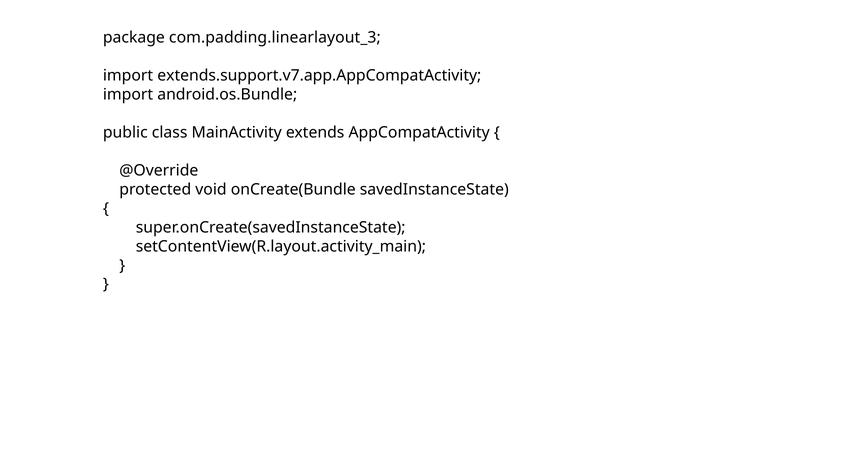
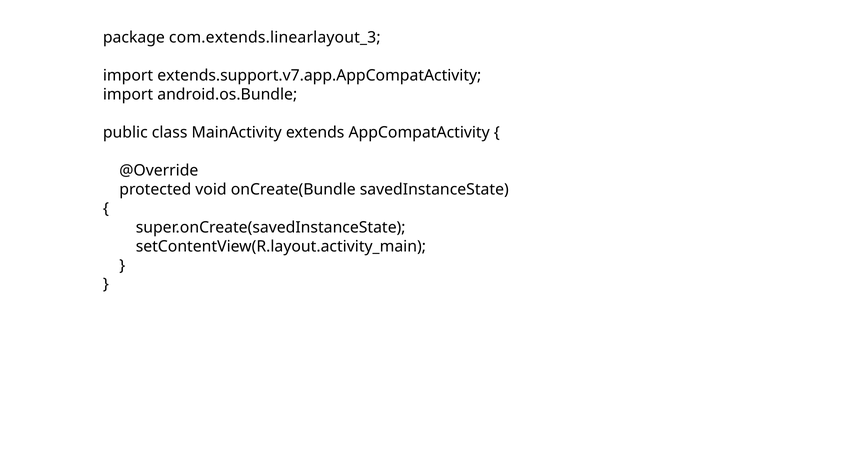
com.padding.linearlayout_3: com.padding.linearlayout_3 -> com.extends.linearlayout_3 (275, 38)
